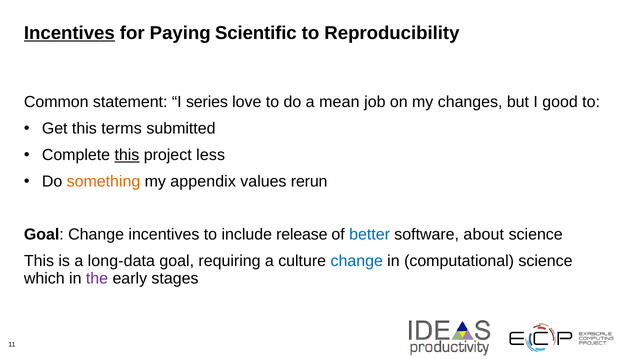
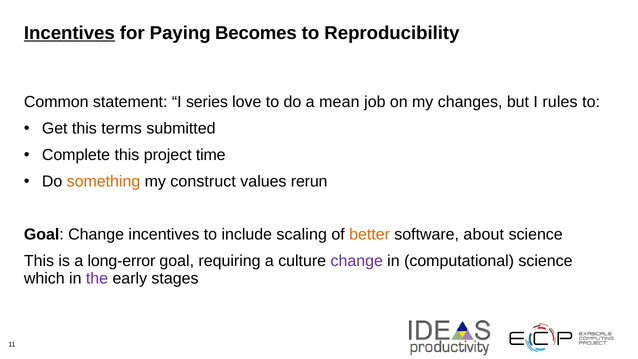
Scientific: Scientific -> Becomes (256, 33)
good: good -> rules (560, 102)
this underline: present -> none (127, 155)
less: less -> time (211, 155)
appendix: appendix -> construct (203, 181)
release: release -> scaling (302, 235)
better colour: blue -> orange (370, 235)
long-data: long-data -> long-error (121, 261)
change colour: blue -> purple (357, 261)
